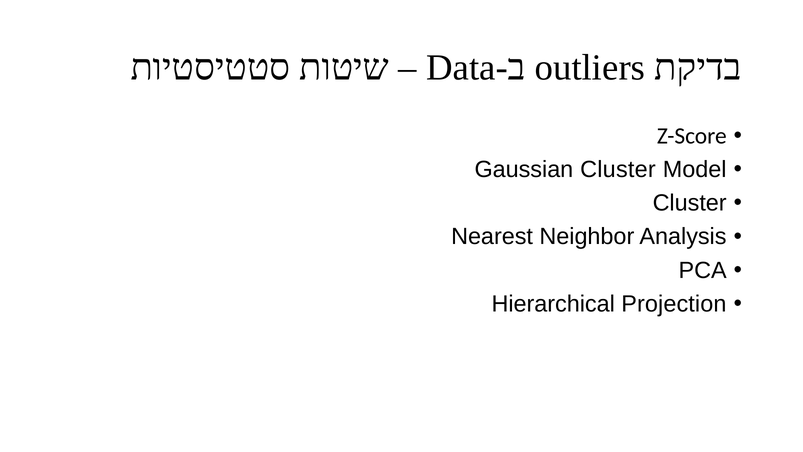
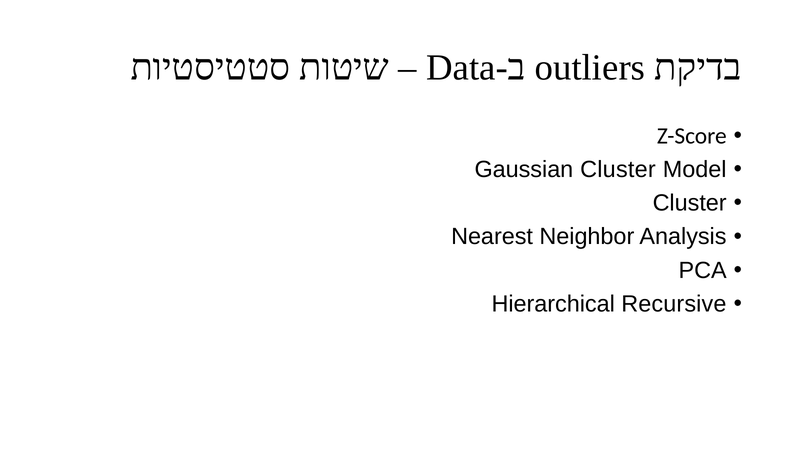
Projection: Projection -> Recursive (674, 304)
